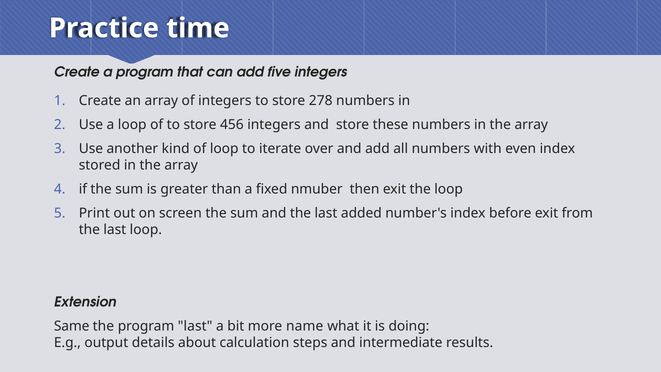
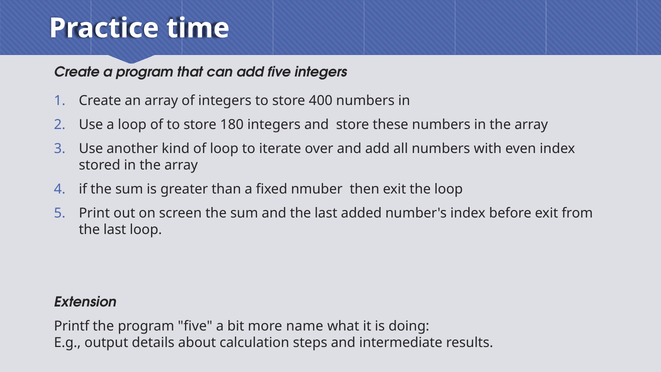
278: 278 -> 400 (321, 101)
456: 456 -> 180 (232, 125)
Same: Same -> Printf (72, 326)
program last: last -> five (195, 326)
